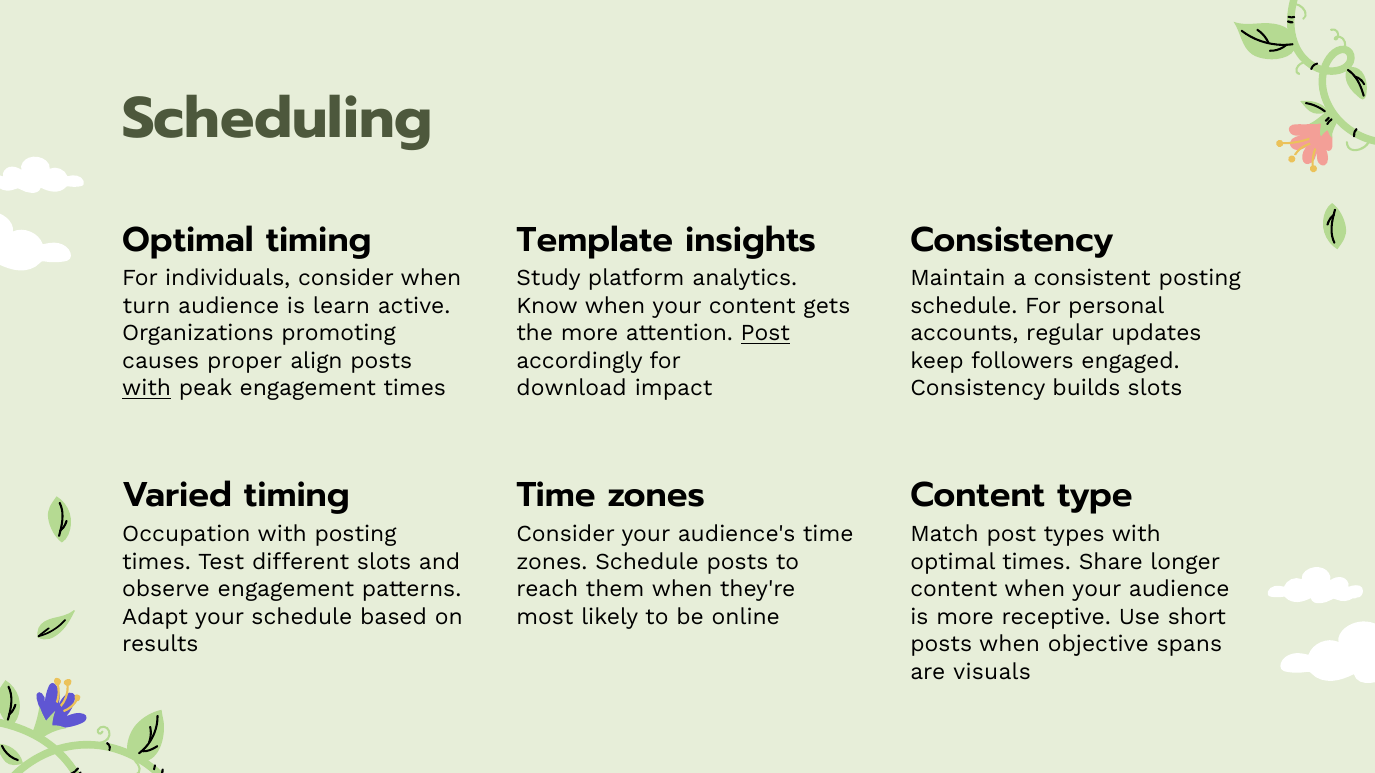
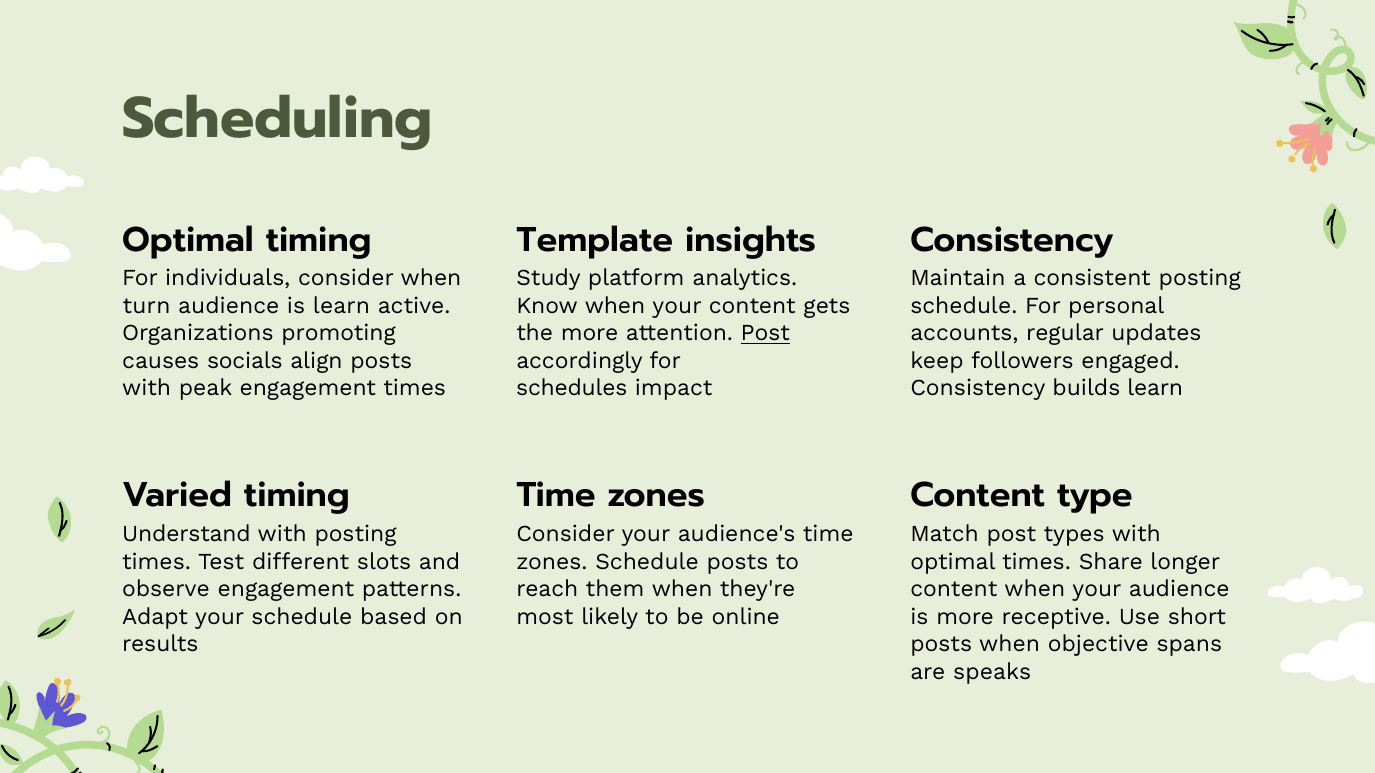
proper: proper -> socials (245, 361)
with underline: present -> none (147, 389)
download: download -> schedules (572, 389)
builds slots: slots -> learn (1155, 389)
Occupation: Occupation -> Understand (186, 534)
visuals: visuals -> speaks (992, 672)
